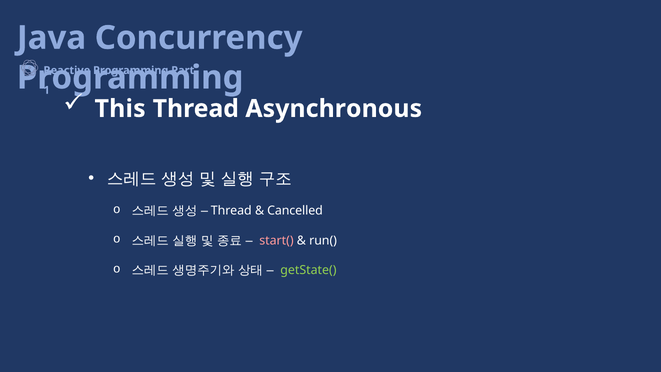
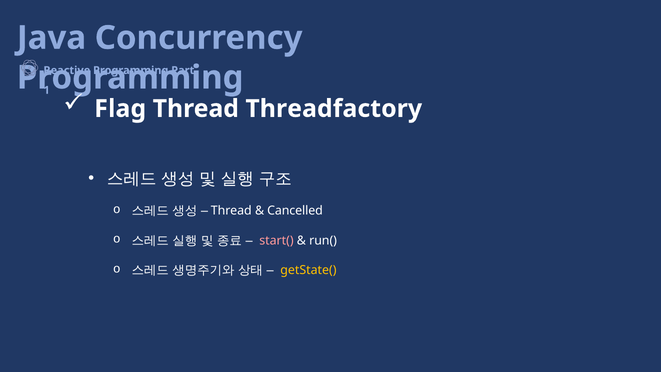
This: This -> Flag (120, 109)
Asynchronous: Asynchronous -> Threadfactory (334, 109)
getState( colour: light green -> yellow (308, 270)
